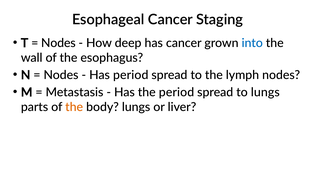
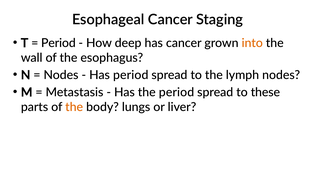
Nodes: Nodes -> Period (58, 43)
into colour: blue -> orange (252, 43)
to lungs: lungs -> these (265, 92)
